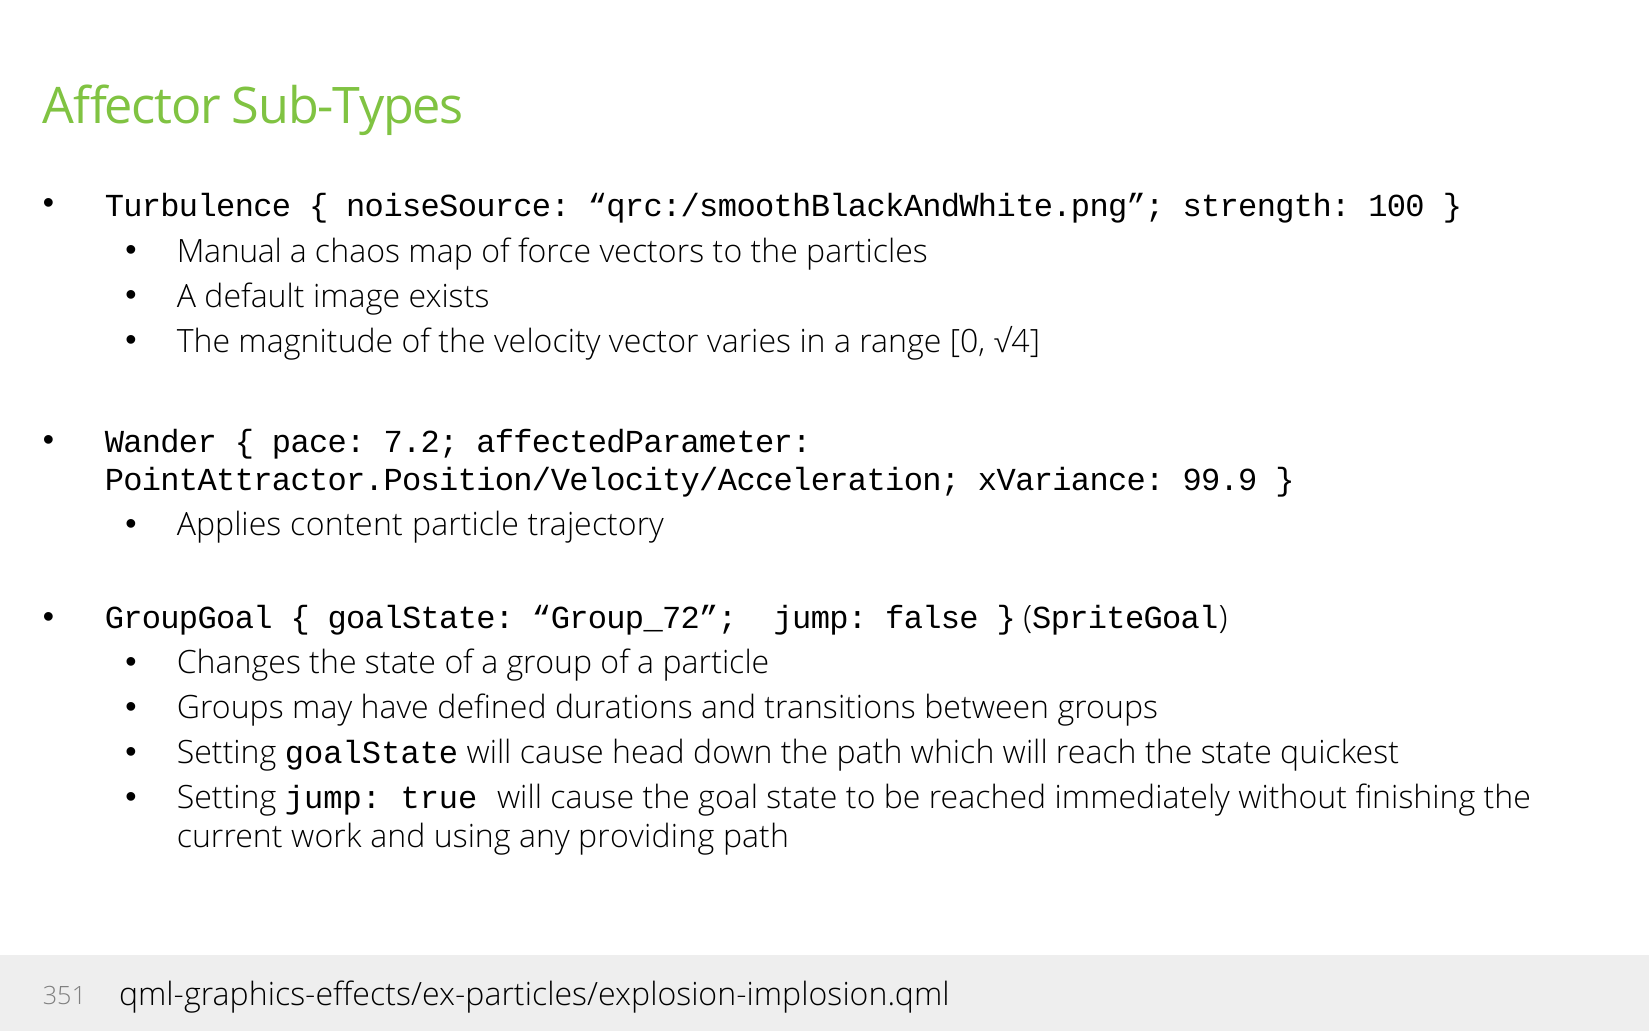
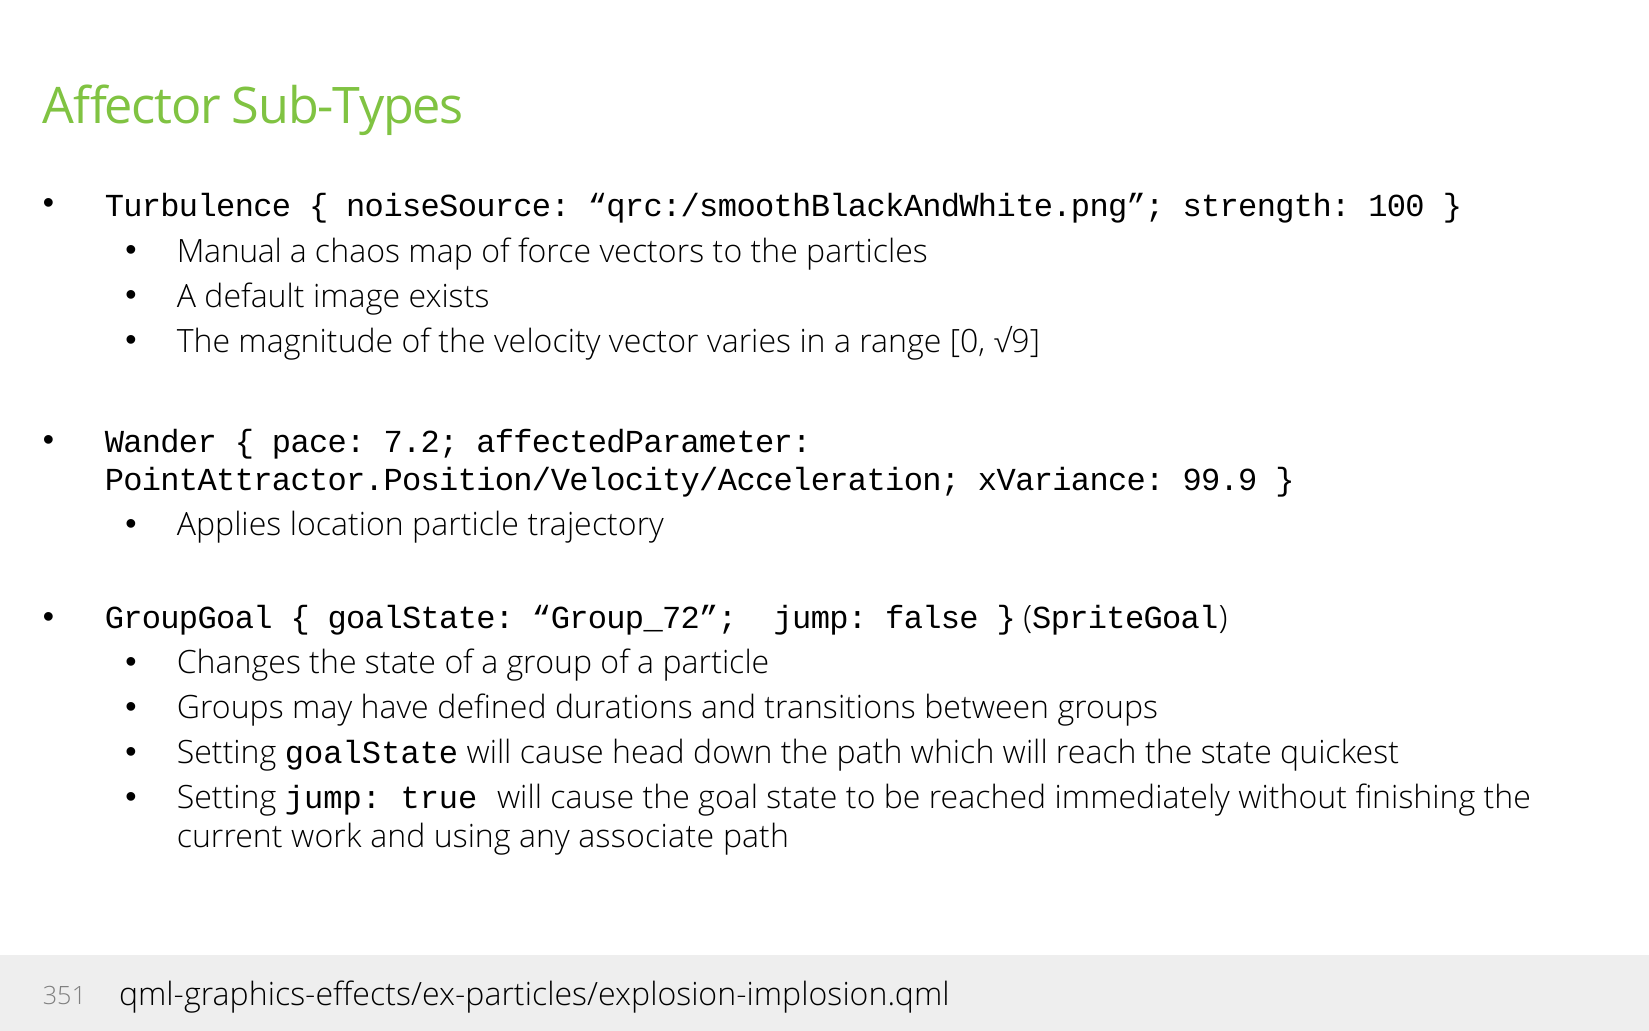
√4: √4 -> √9 (1017, 342)
content: content -> location (347, 525)
providing: providing -> associate (646, 837)
